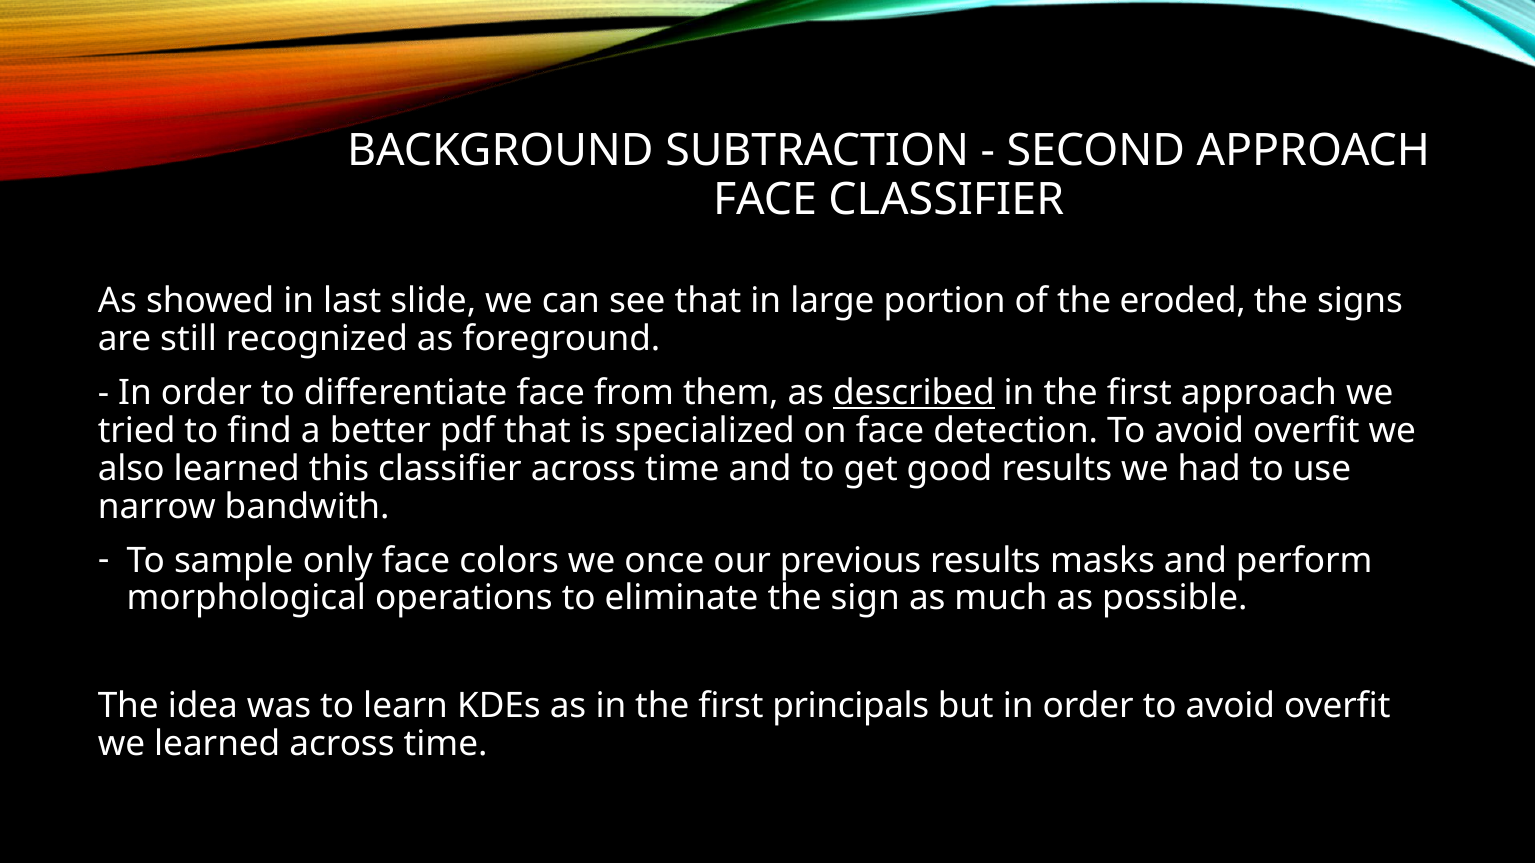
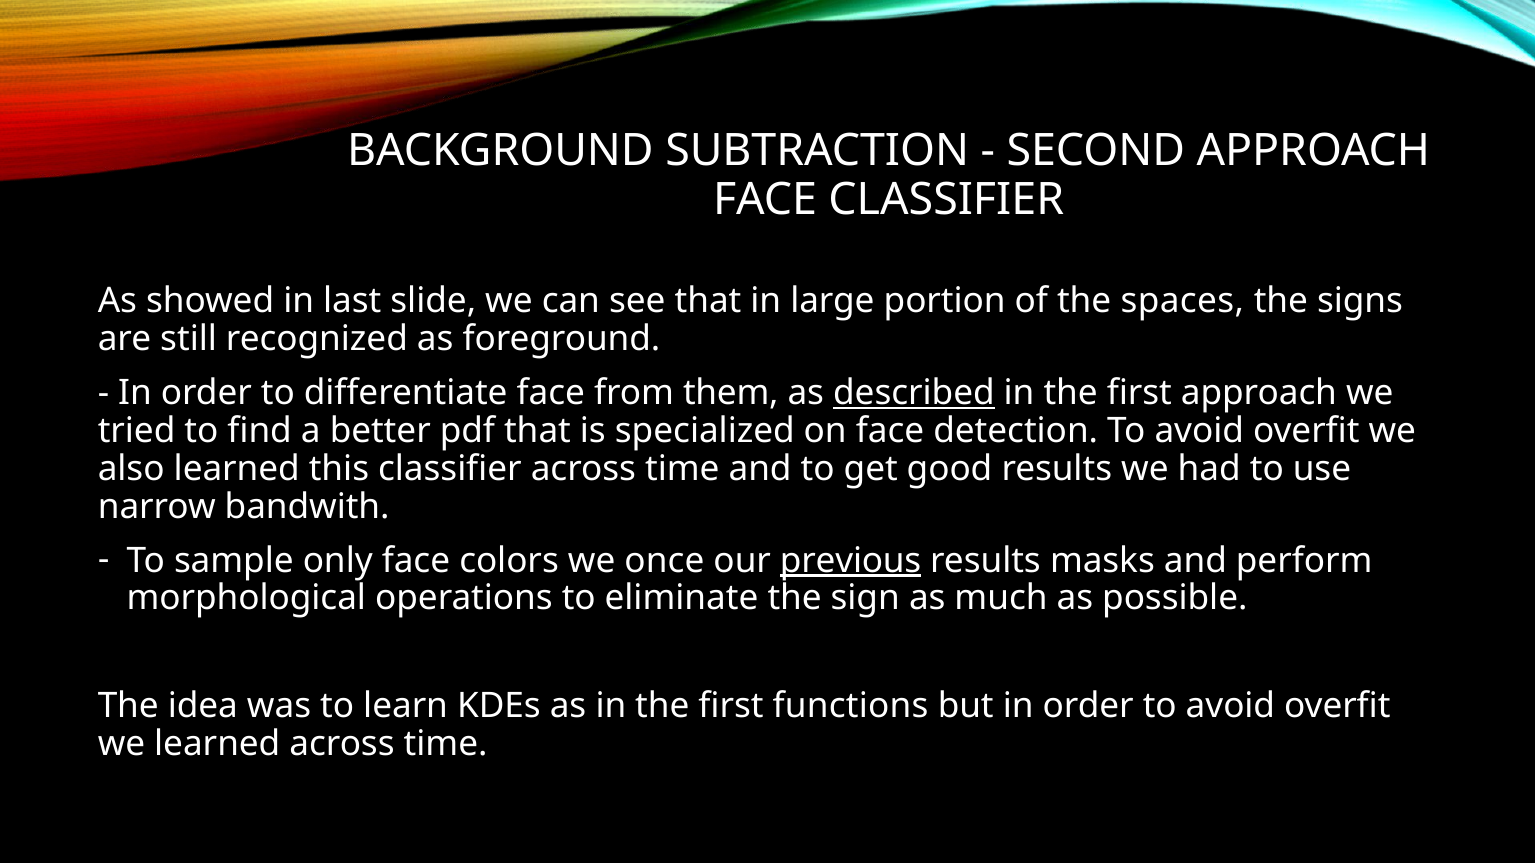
eroded: eroded -> spaces (1182, 301)
previous underline: none -> present (851, 561)
principals: principals -> functions (851, 707)
